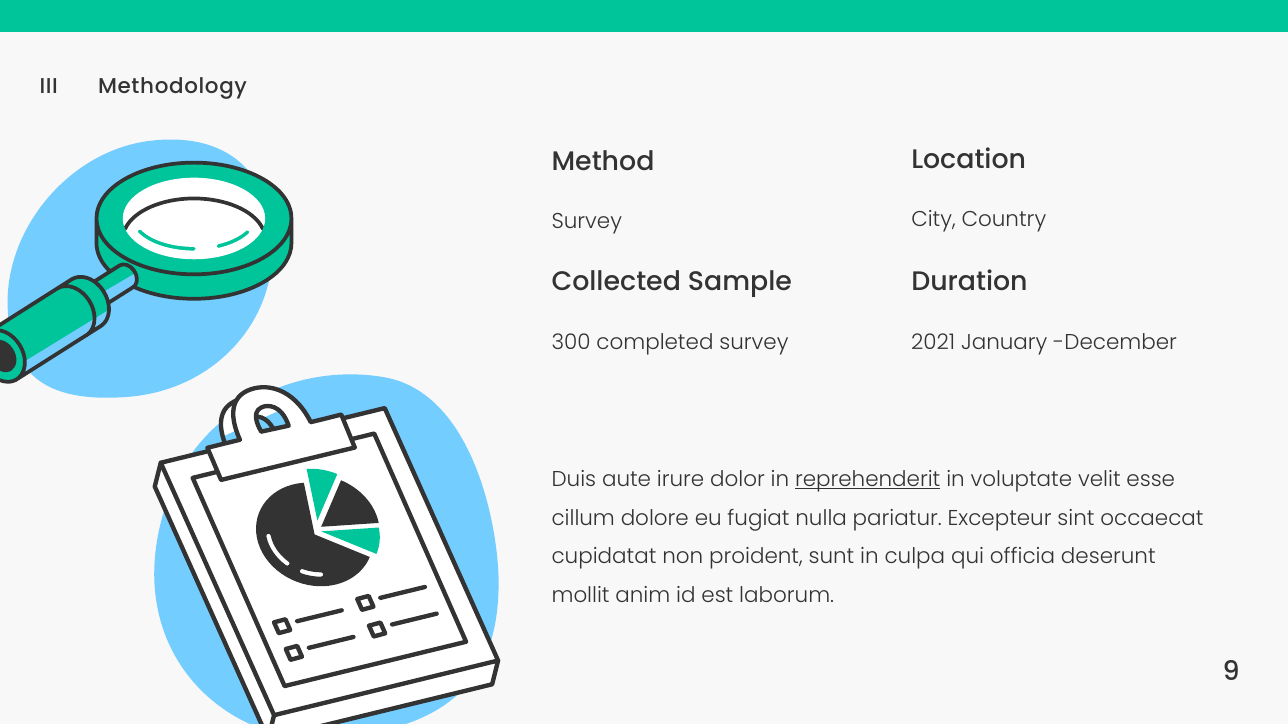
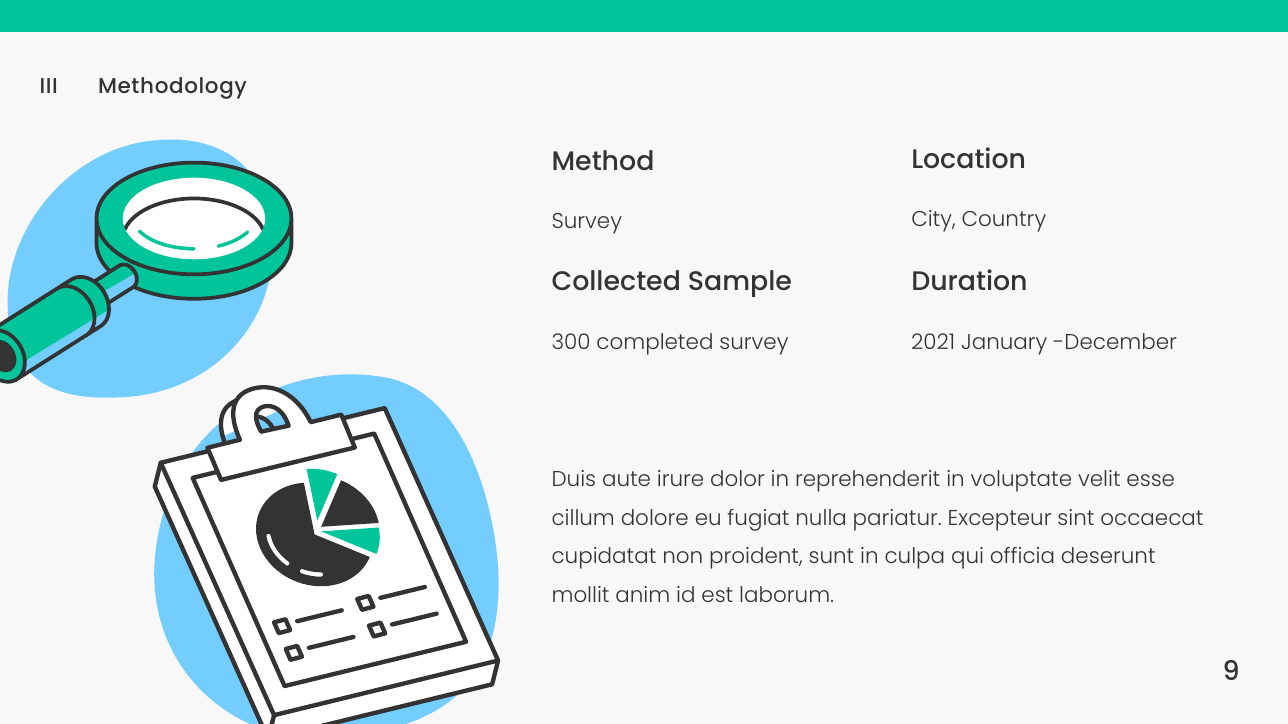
reprehenderit underline: present -> none (868, 480)
